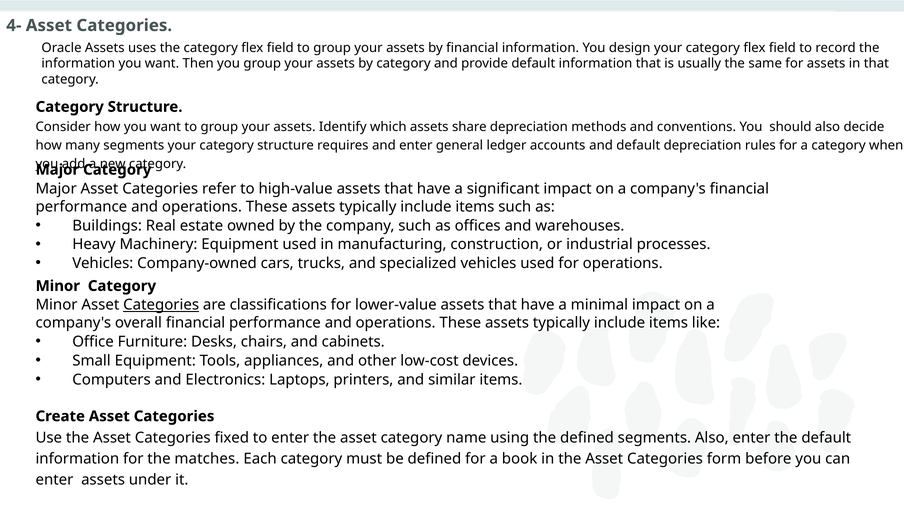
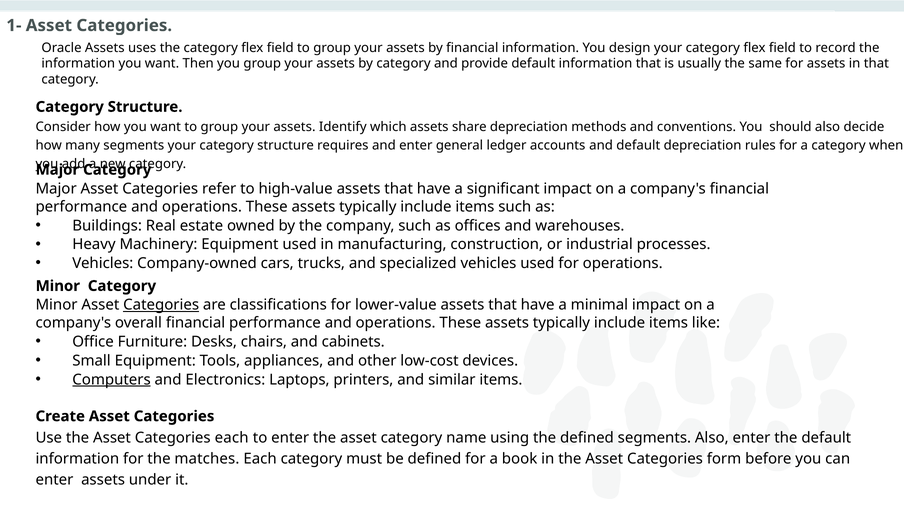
4-: 4- -> 1- (14, 26)
Computers underline: none -> present (112, 380)
Categories fixed: fixed -> each (232, 438)
